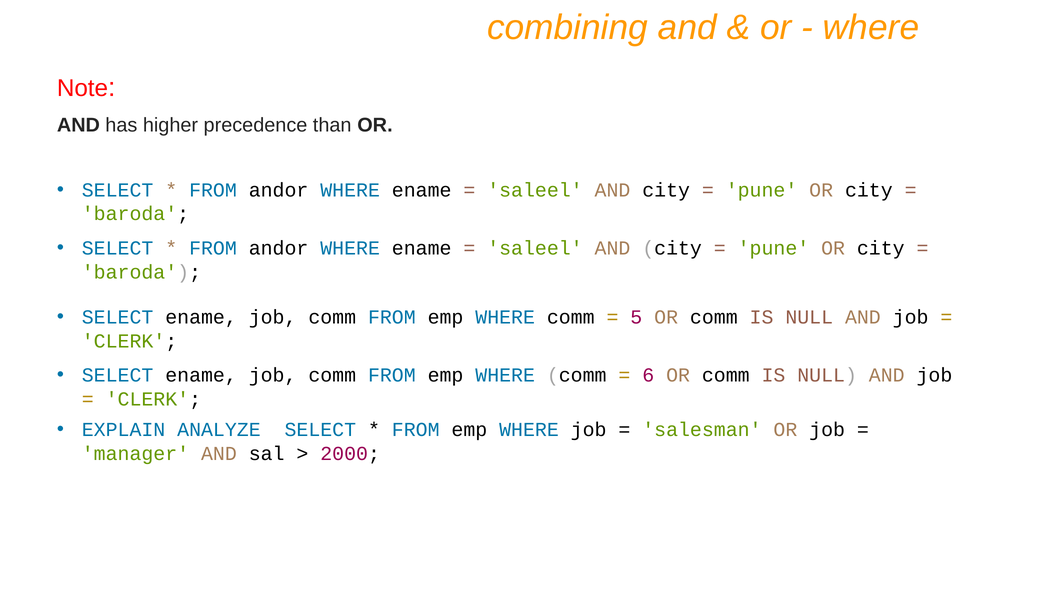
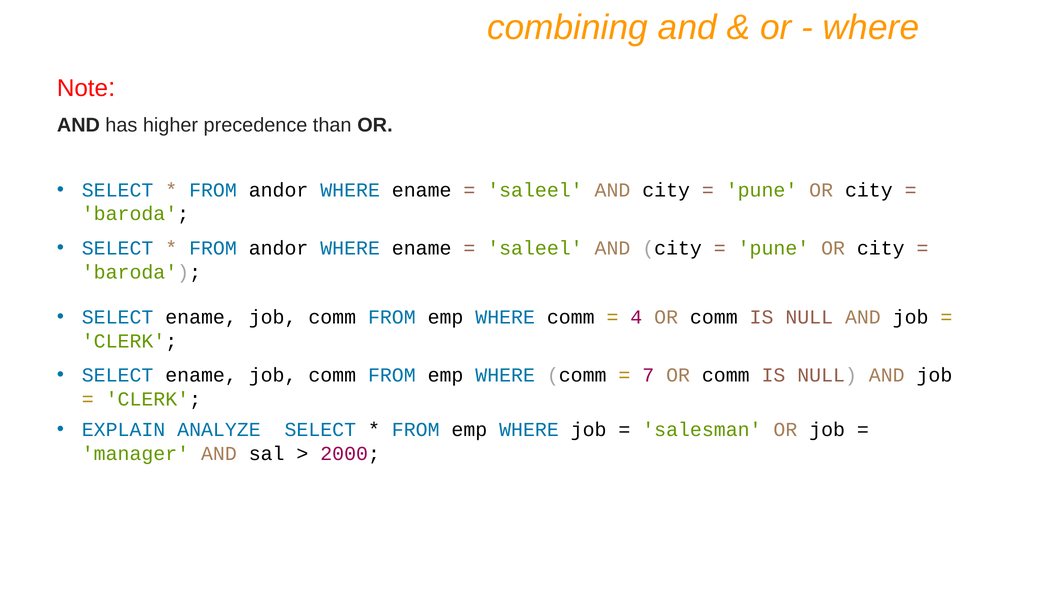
5: 5 -> 4 (636, 317)
6: 6 -> 7 (648, 376)
